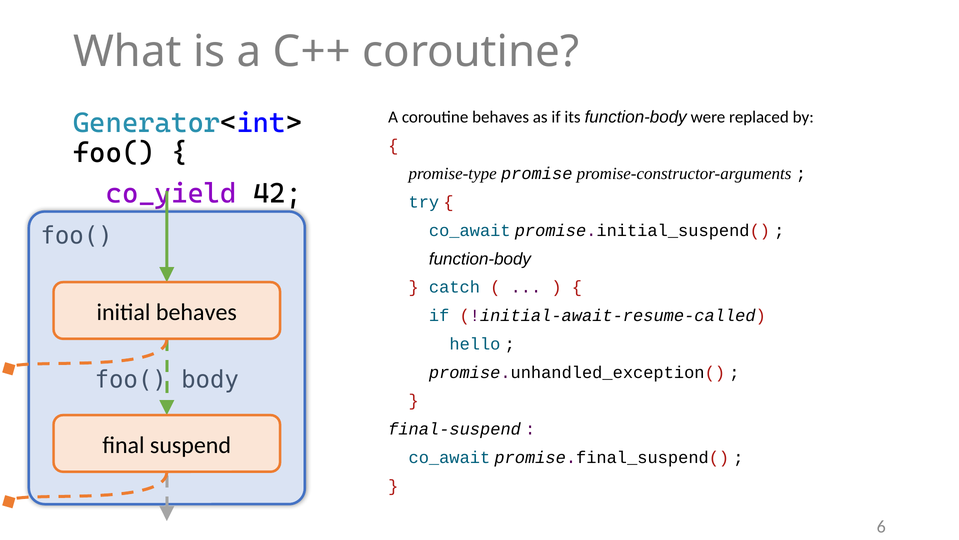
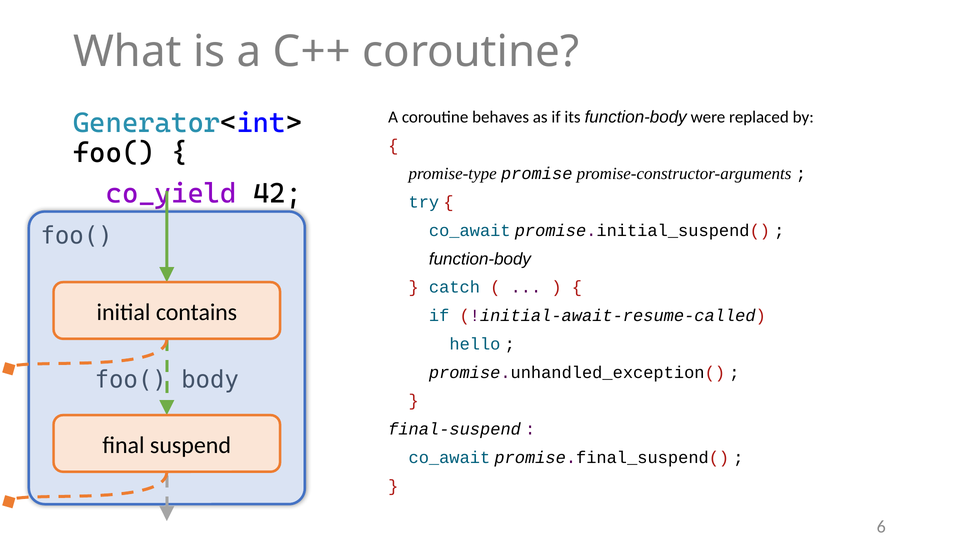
initial behaves: behaves -> contains (196, 312)
